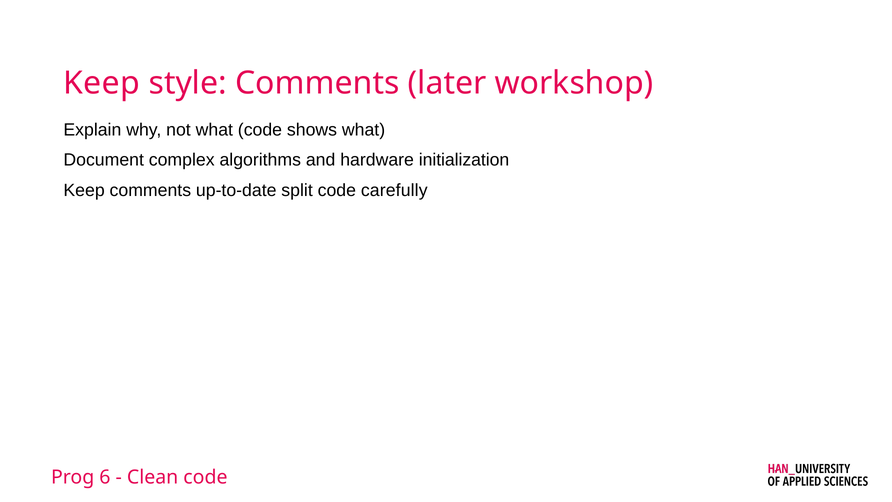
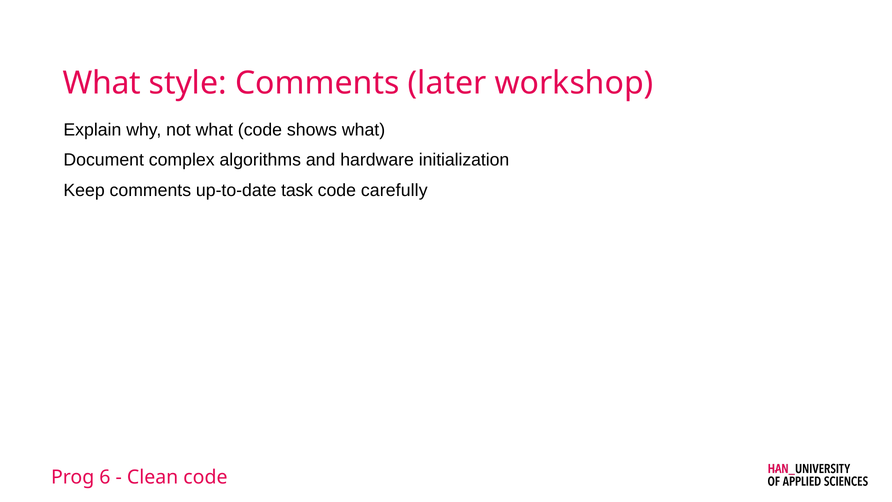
Keep: Keep -> What (102, 83)
split: split -> task (297, 190)
